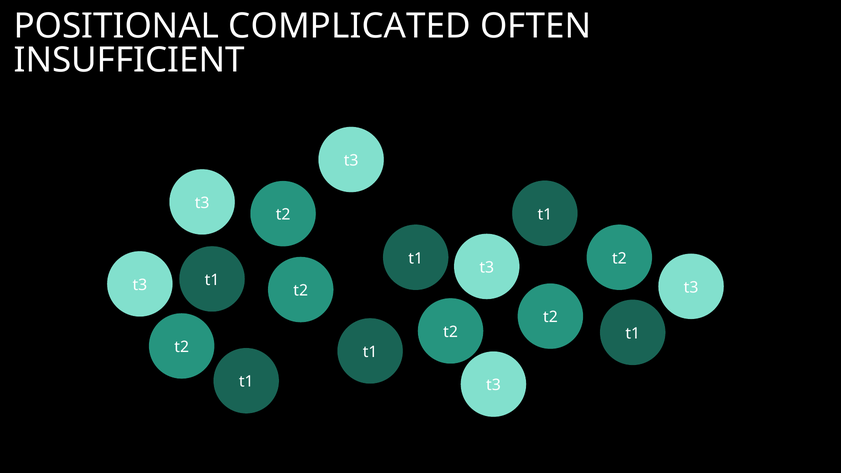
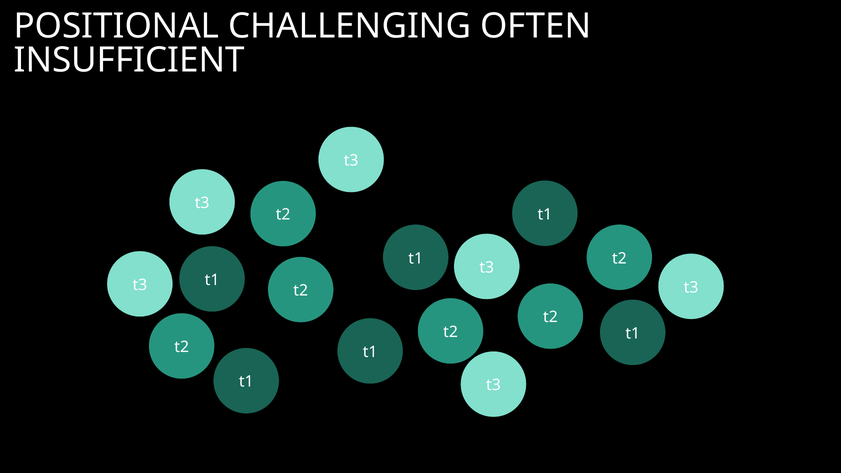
COMPLICATED: COMPLICATED -> CHALLENGING (350, 26)
